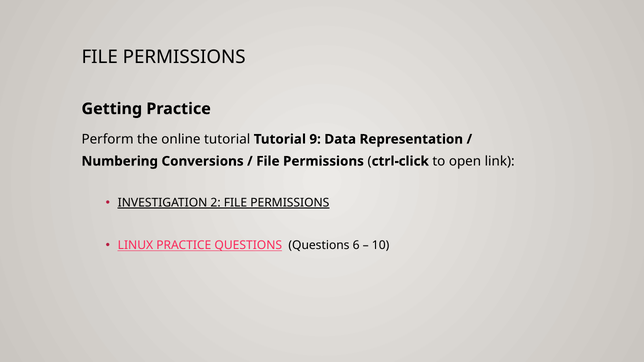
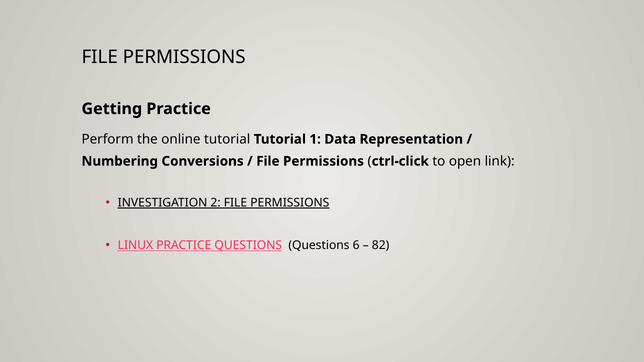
9: 9 -> 1 (315, 139)
10: 10 -> 82 (381, 245)
